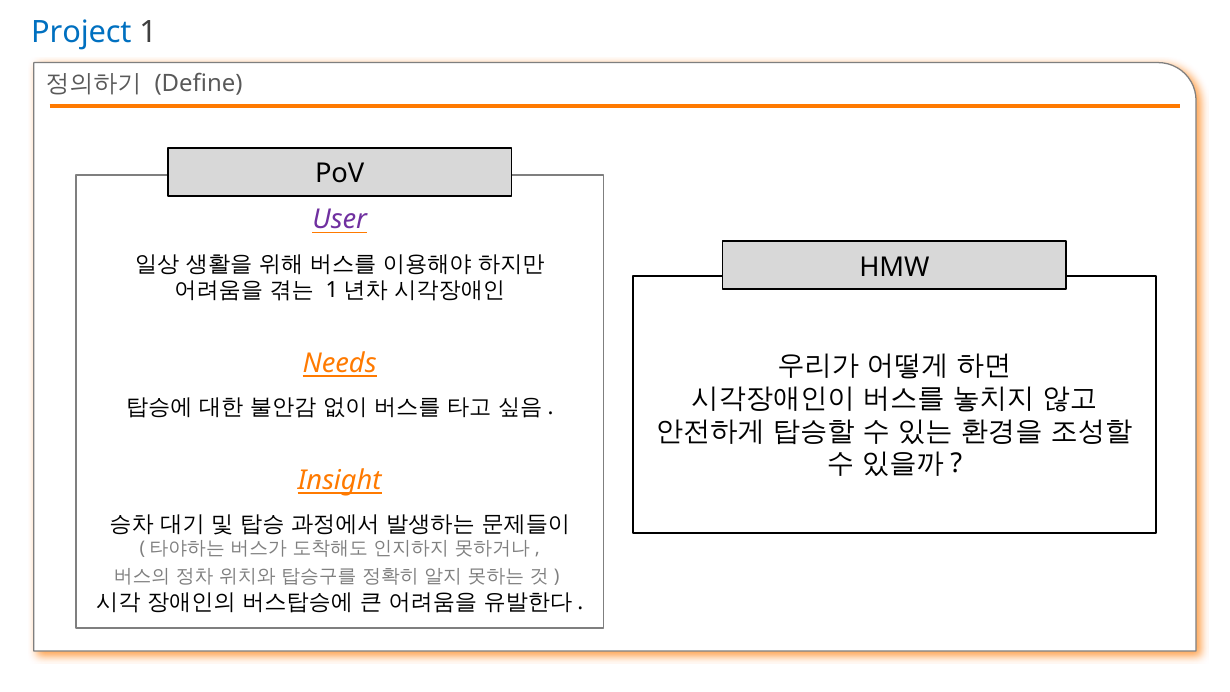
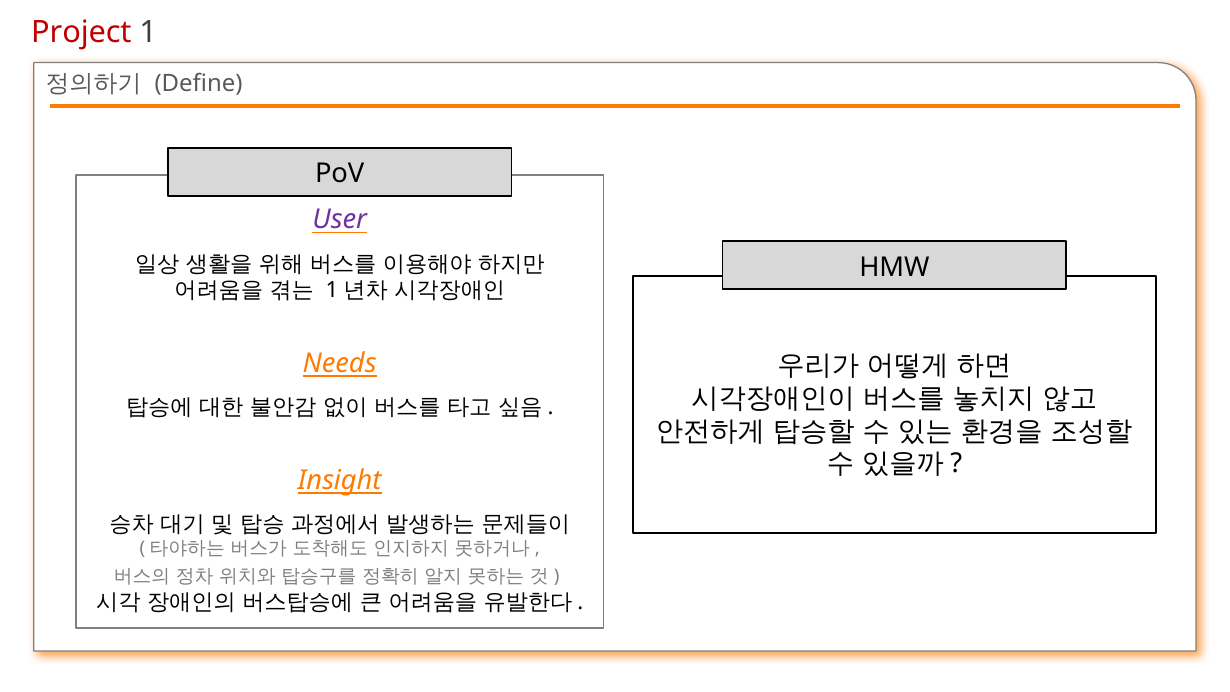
Project colour: blue -> red (81, 33)
